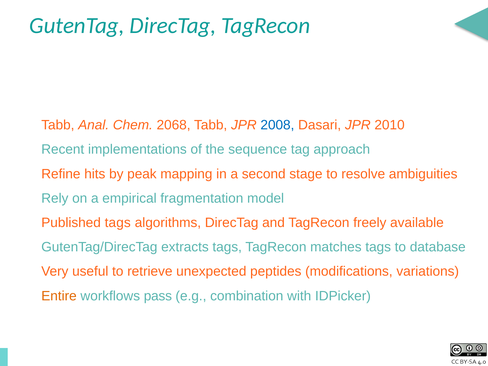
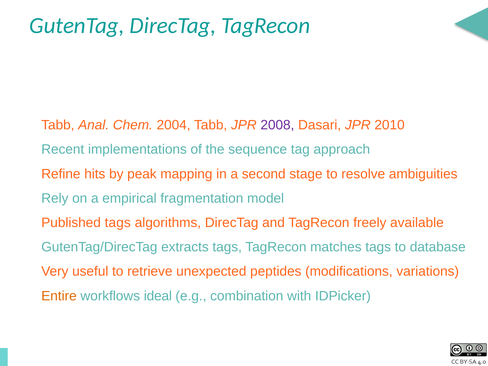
2068: 2068 -> 2004 (174, 125)
2008 colour: blue -> purple (277, 125)
pass: pass -> ideal (158, 296)
